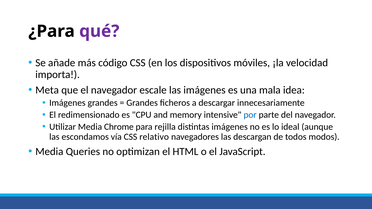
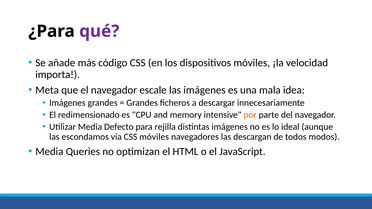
por colour: blue -> orange (250, 115)
Chrome: Chrome -> Defecto (119, 127)
CSS relativo: relativo -> móviles (154, 137)
